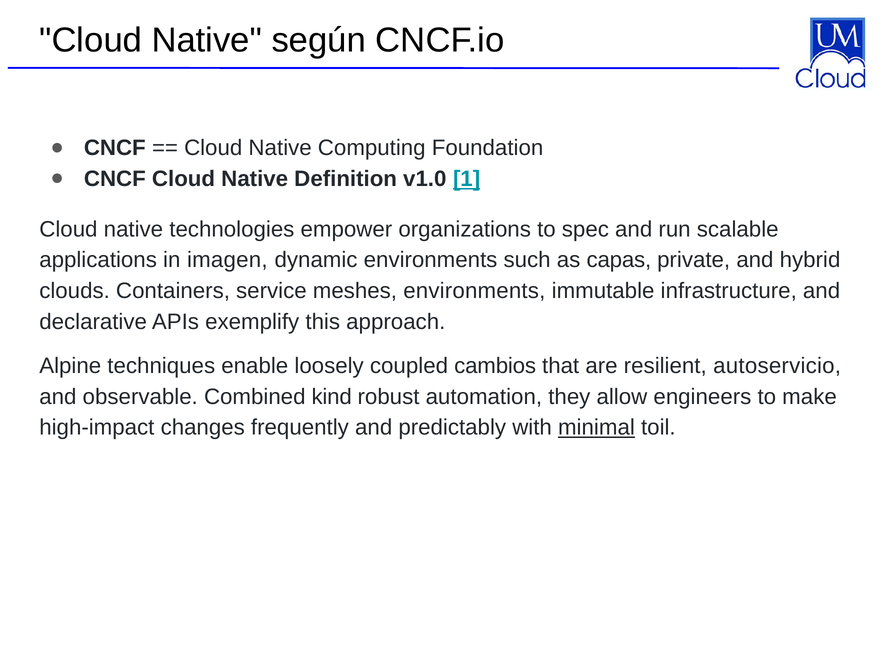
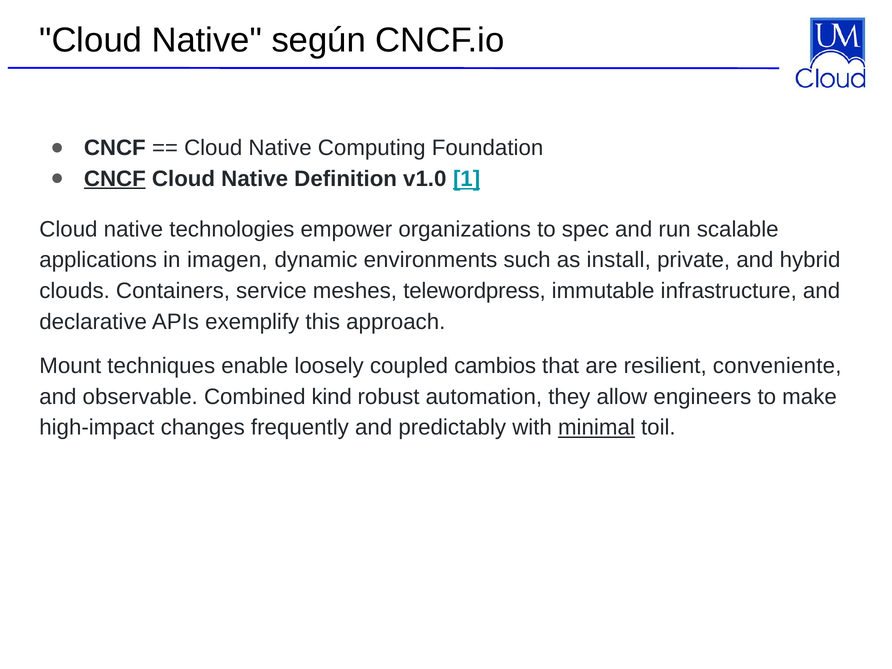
CNCF underline: none -> present (115, 179)
capas: capas -> install (619, 260)
meshes environments: environments -> telewordpress (474, 291)
Alpine: Alpine -> Mount (70, 366)
autoservicio: autoservicio -> conveniente (777, 366)
